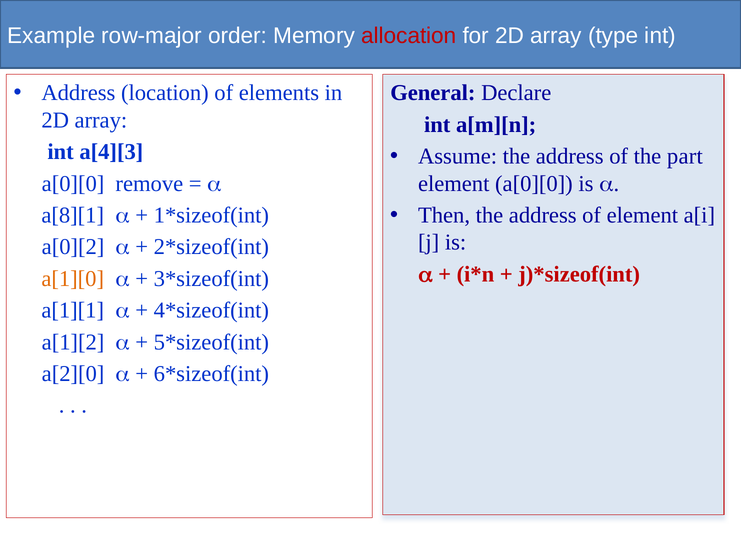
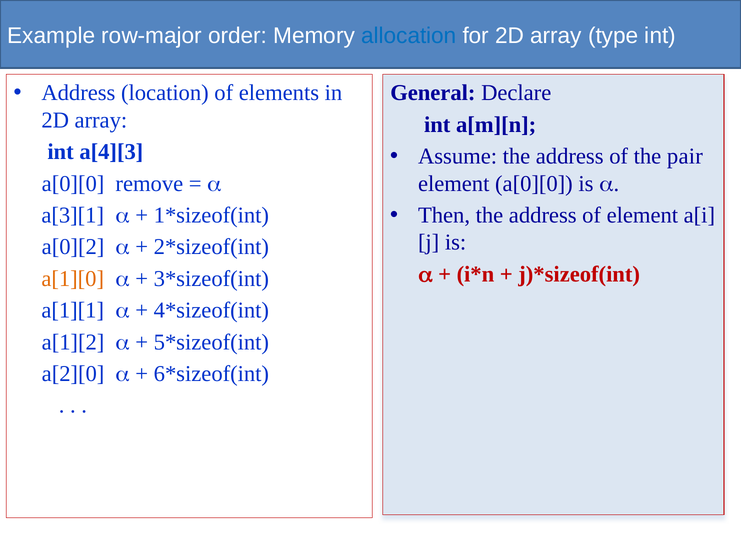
allocation colour: red -> blue (409, 36)
part: part -> pair (685, 156)
a[8][1: a[8][1 -> a[3][1 (73, 215)
